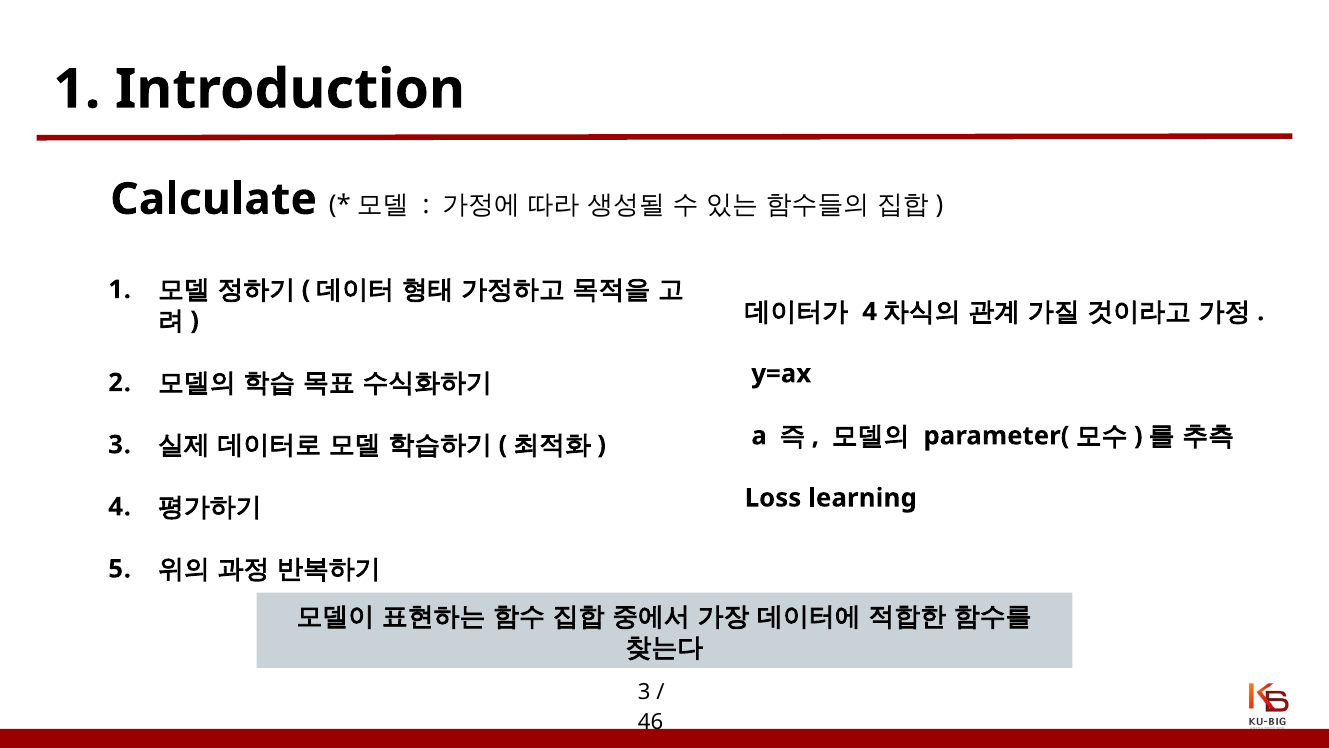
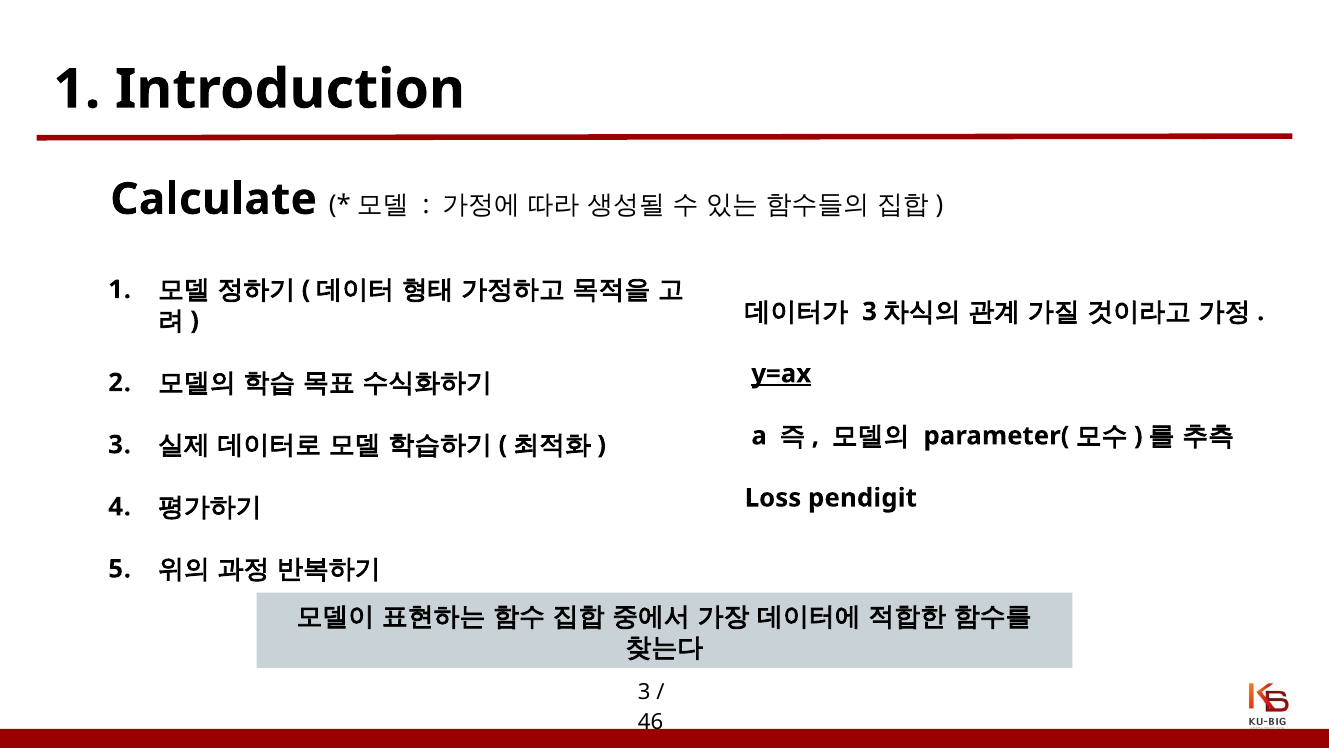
4: 4 -> 3 (870, 312)
y=ax underline: none -> present (781, 374)
learning: learning -> pendigit (862, 498)
